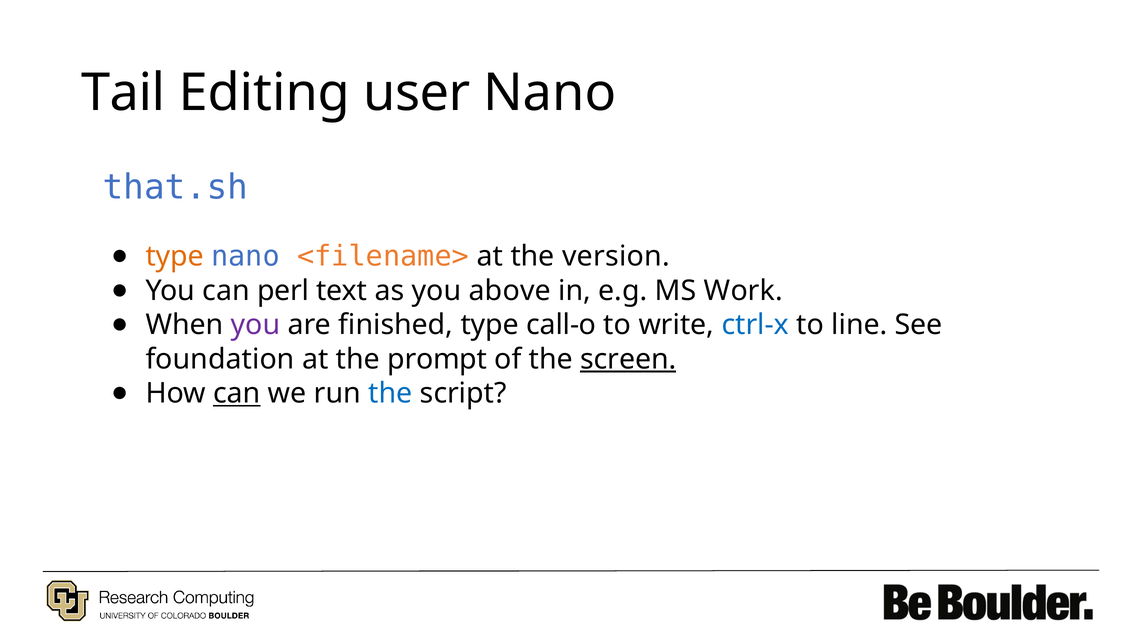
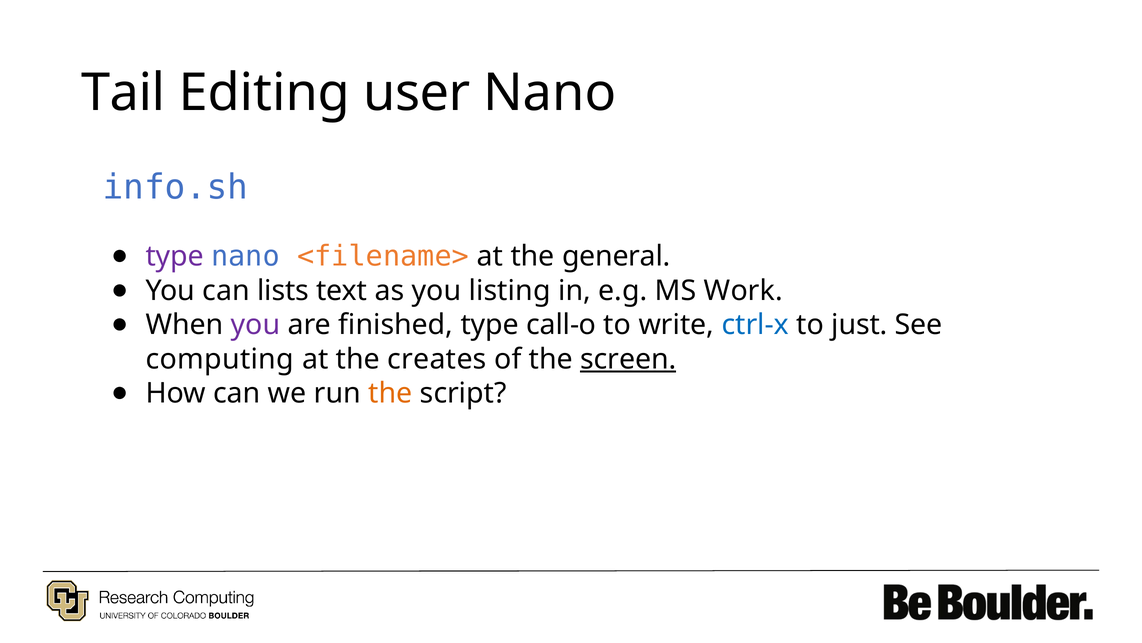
that.sh: that.sh -> info.sh (175, 187)
type colour: orange -> purple (175, 256)
version: version -> general (616, 256)
perl: perl -> lists (283, 290)
above: above -> listing (510, 290)
line: line -> just (859, 325)
foundation: foundation -> computing (220, 359)
prompt: prompt -> creates (437, 359)
can underline: present -> none (237, 393)
the colour: blue -> orange (390, 393)
